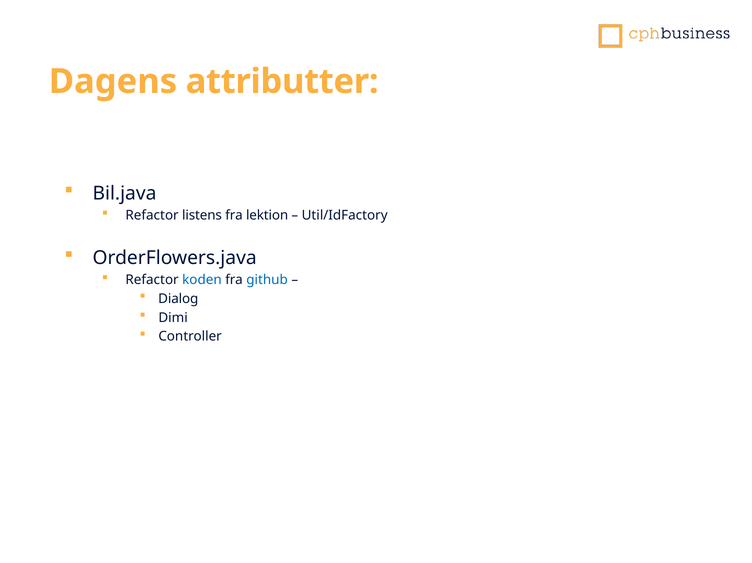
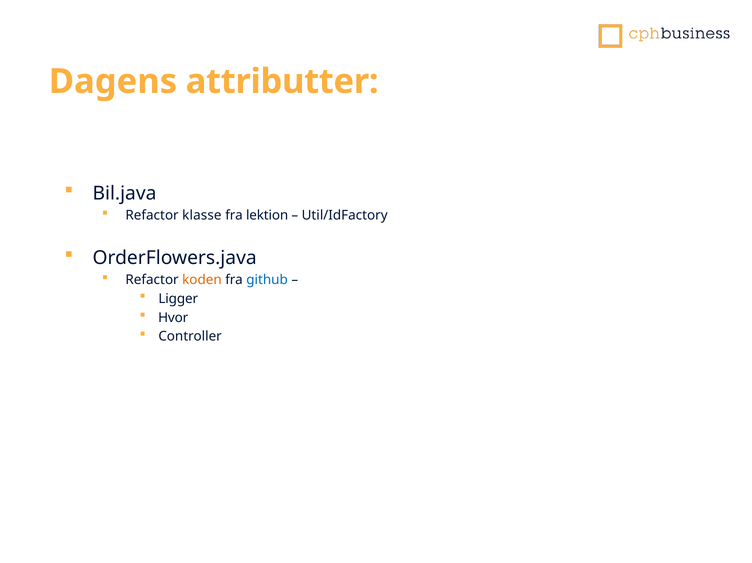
listens: listens -> klasse (202, 216)
koden colour: blue -> orange (202, 280)
Dialog: Dialog -> Ligger (178, 299)
Dimi: Dimi -> Hvor (173, 318)
